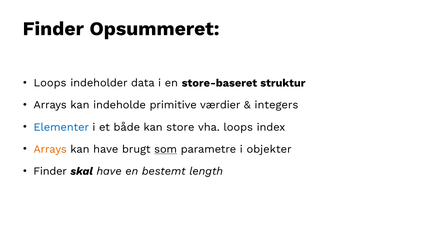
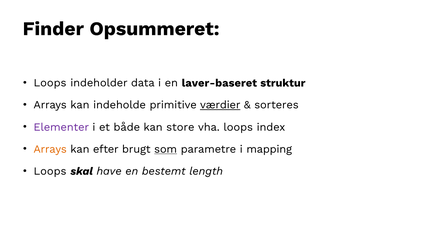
store-baseret: store-baseret -> laver-baseret (219, 83)
værdier underline: none -> present (220, 105)
integers: integers -> sorteres (276, 105)
Elementer colour: blue -> purple (61, 127)
kan have: have -> efter (106, 149)
objekter: objekter -> mapping (269, 149)
Finder: Finder -> Loops (50, 171)
